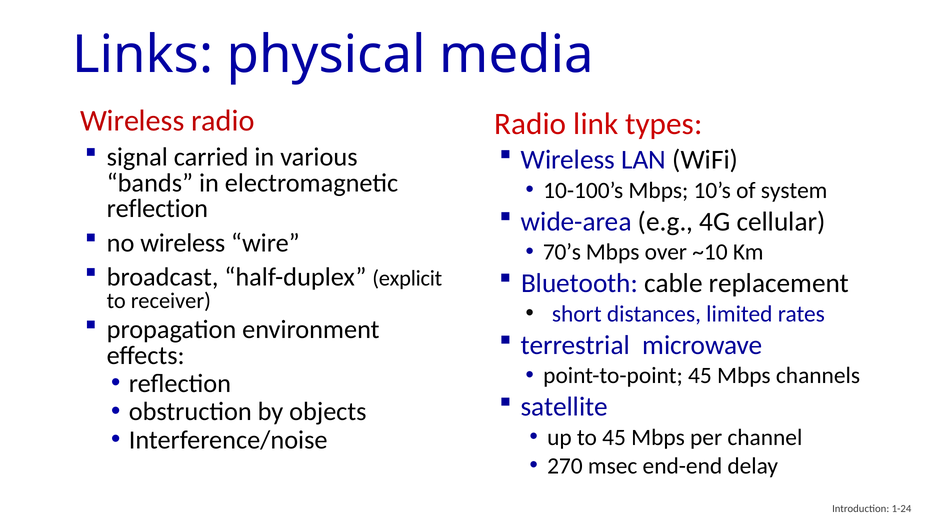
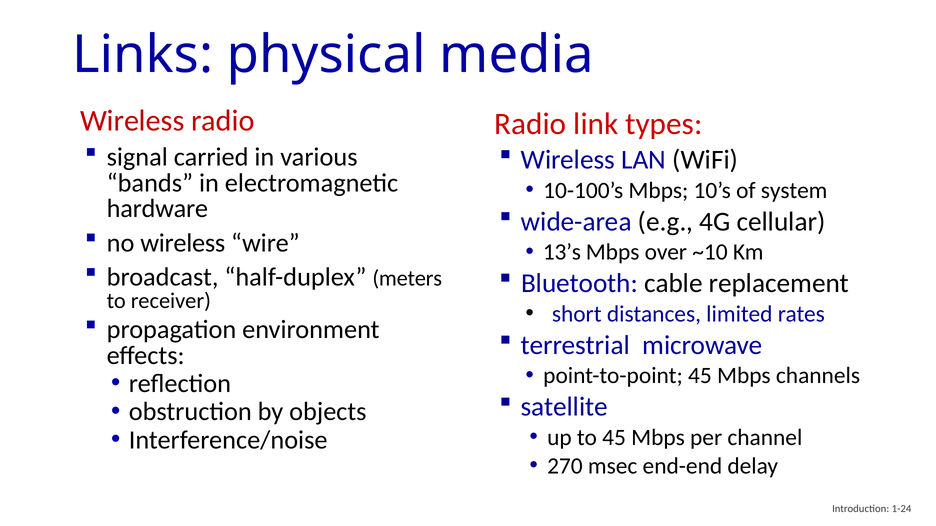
reflection: reflection -> hardware (157, 209)
70’s: 70’s -> 13’s (562, 252)
explicit: explicit -> meters (407, 279)
